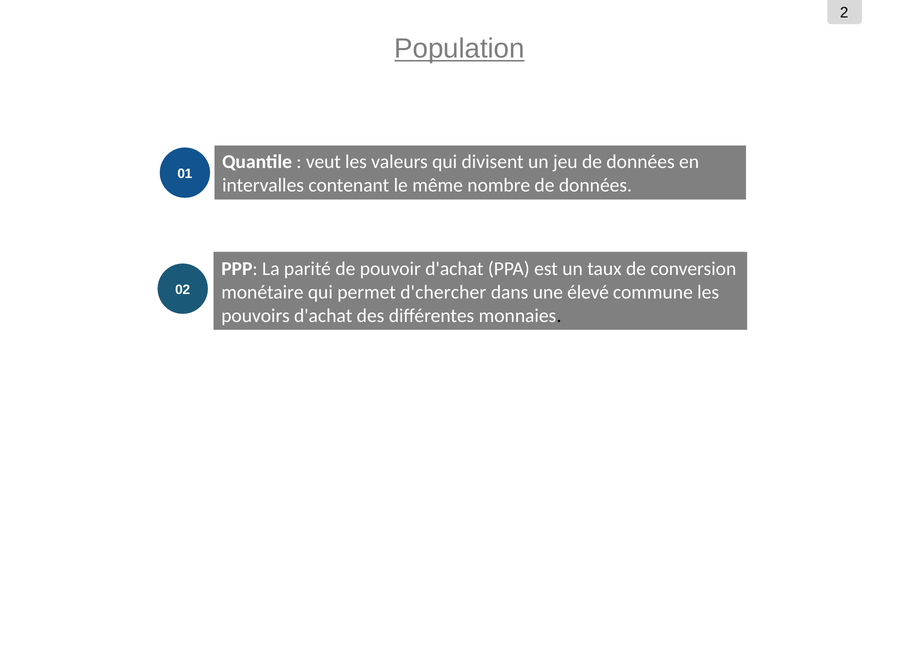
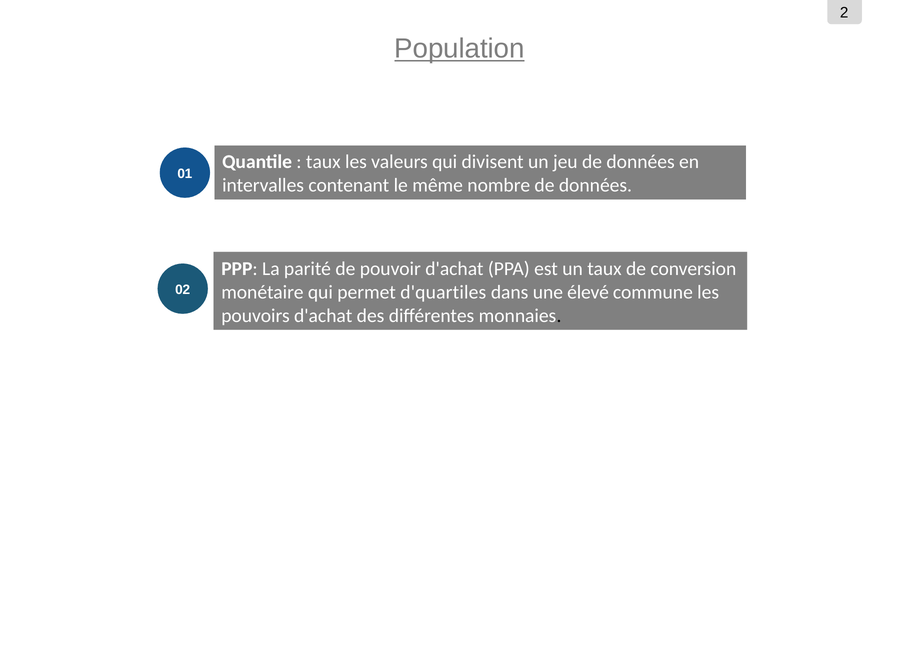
veut: veut -> taux (323, 162)
d'chercher: d'chercher -> d'quartiles (443, 292)
